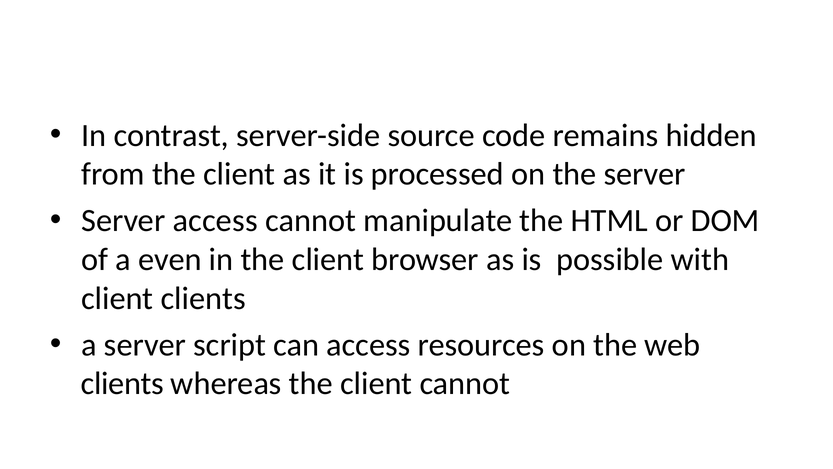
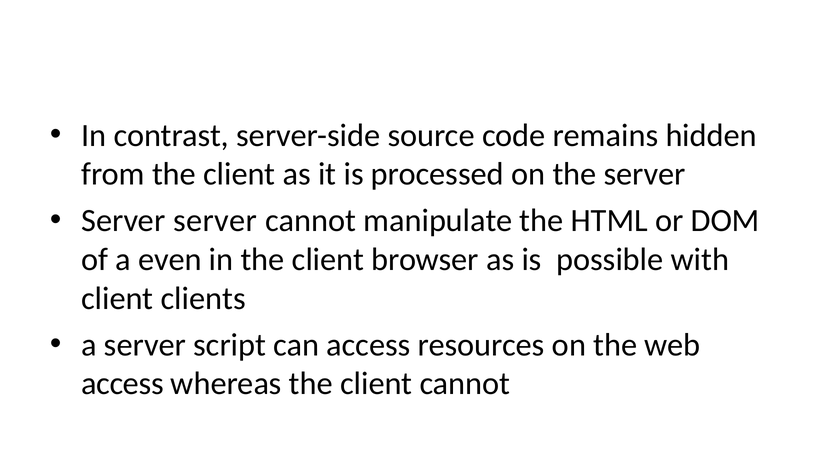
Server access: access -> server (215, 220)
clients: clients -> access (122, 383)
